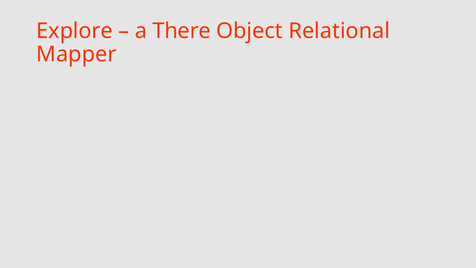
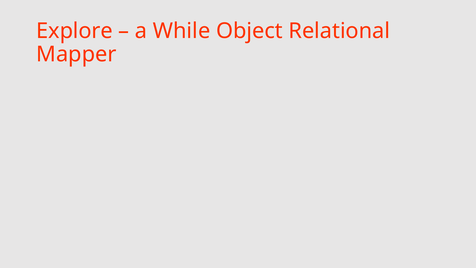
There: There -> While (182, 31)
